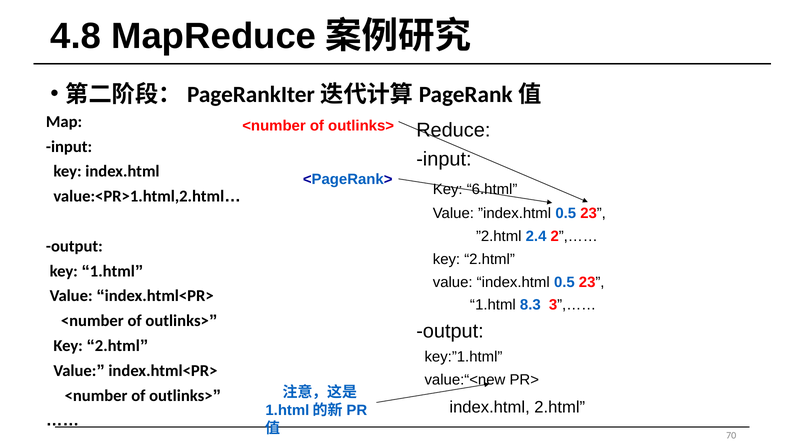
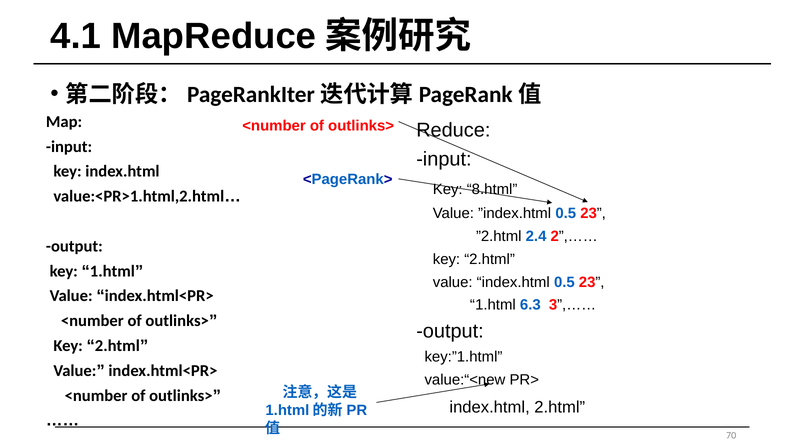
4.8: 4.8 -> 4.1 (76, 36)
6.html: 6.html -> 8.html (492, 190)
8.3: 8.3 -> 6.3 (530, 305)
